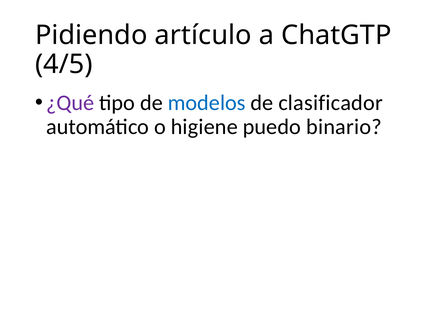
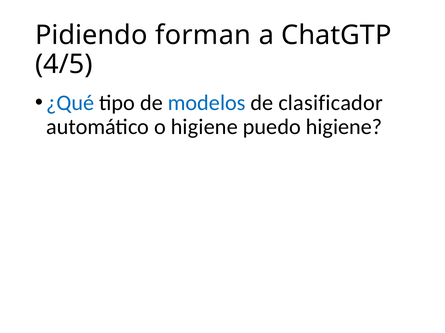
artículo: artículo -> forman (203, 35)
¿Qué colour: purple -> blue (70, 103)
puedo binario: binario -> higiene (344, 127)
